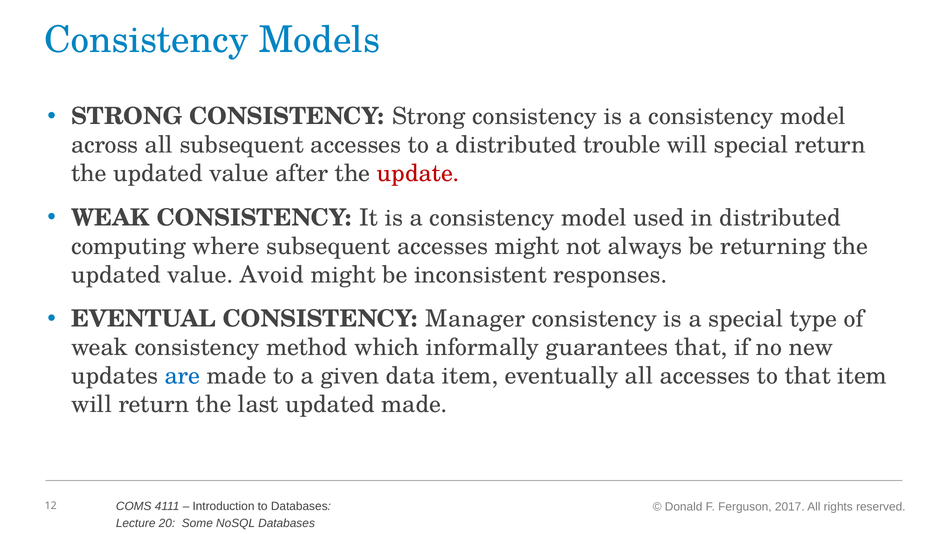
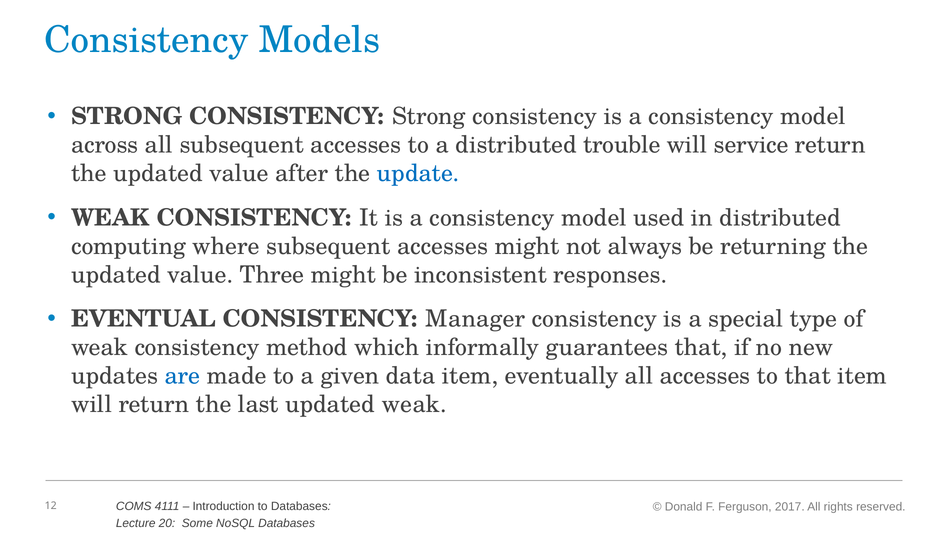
will special: special -> service (751, 145)
update colour: red -> blue (418, 173)
Avoid: Avoid -> Three (272, 275)
updated made: made -> weak (414, 404)
